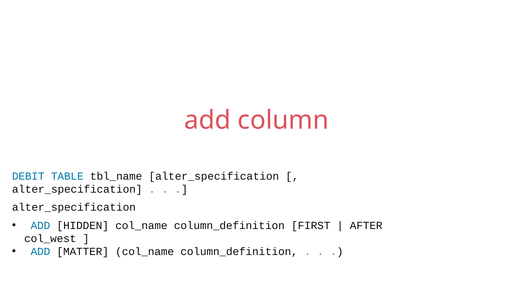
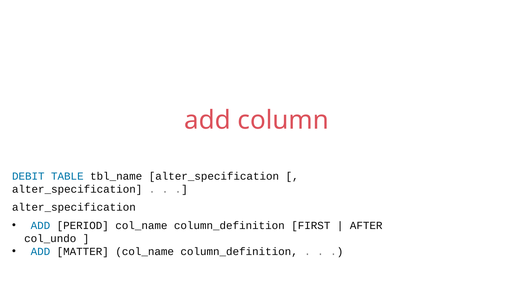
HIDDEN: HIDDEN -> PERIOD (83, 225)
col_west: col_west -> col_undo (50, 238)
